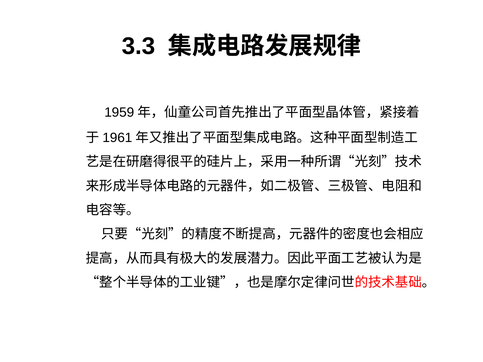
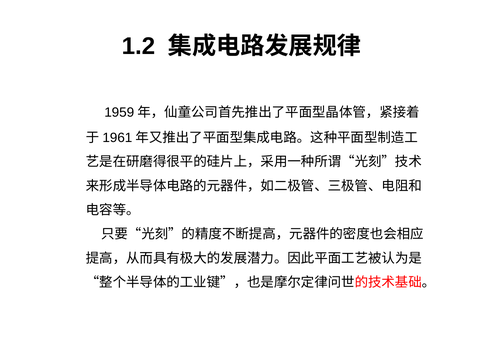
3.3: 3.3 -> 1.2 (139, 46)
